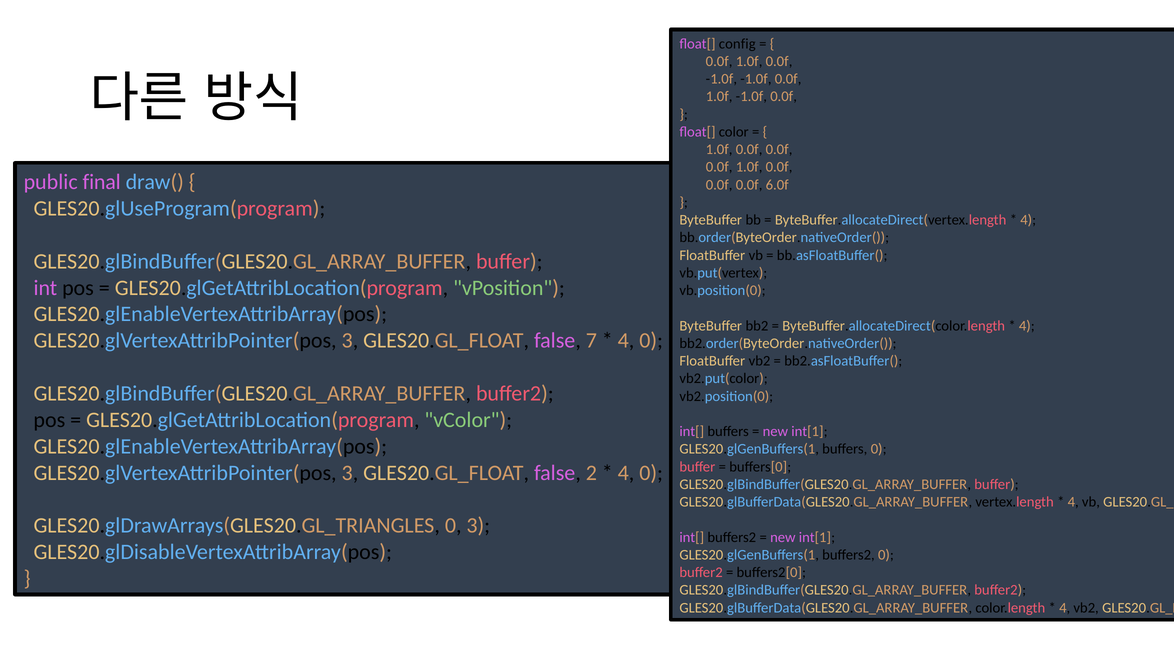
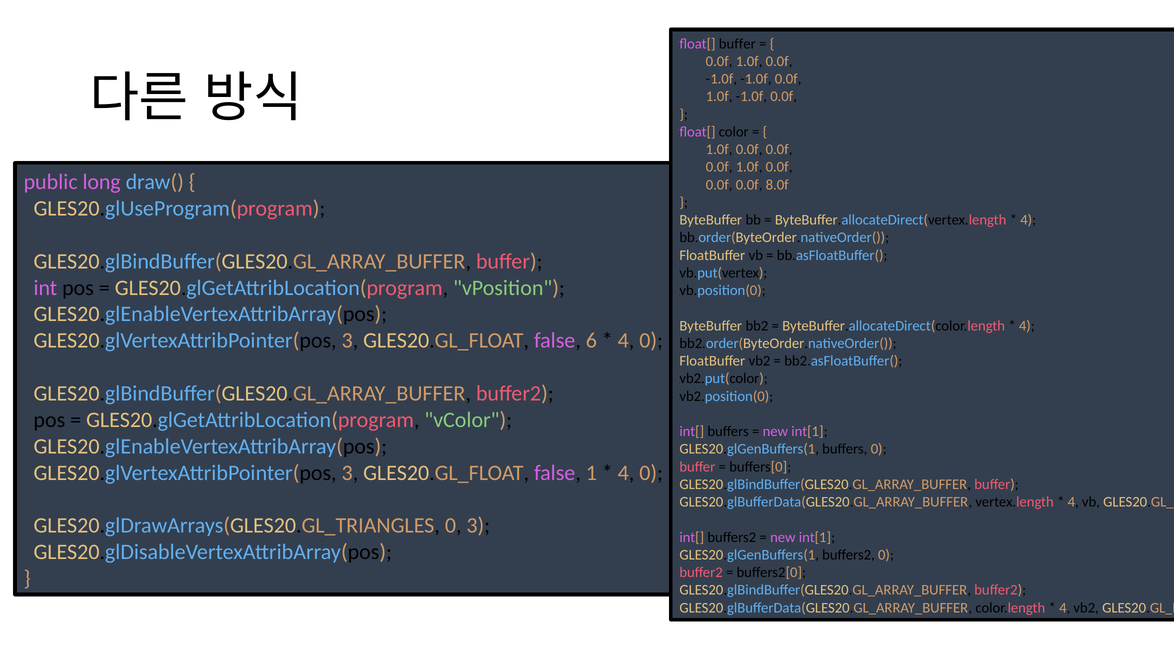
float[ config: config -> buffer (737, 44)
final: final -> long (102, 182)
6.0f: 6.0f -> 8.0f (777, 185)
7: 7 -> 6 (591, 340)
2: 2 -> 1 (591, 472)
